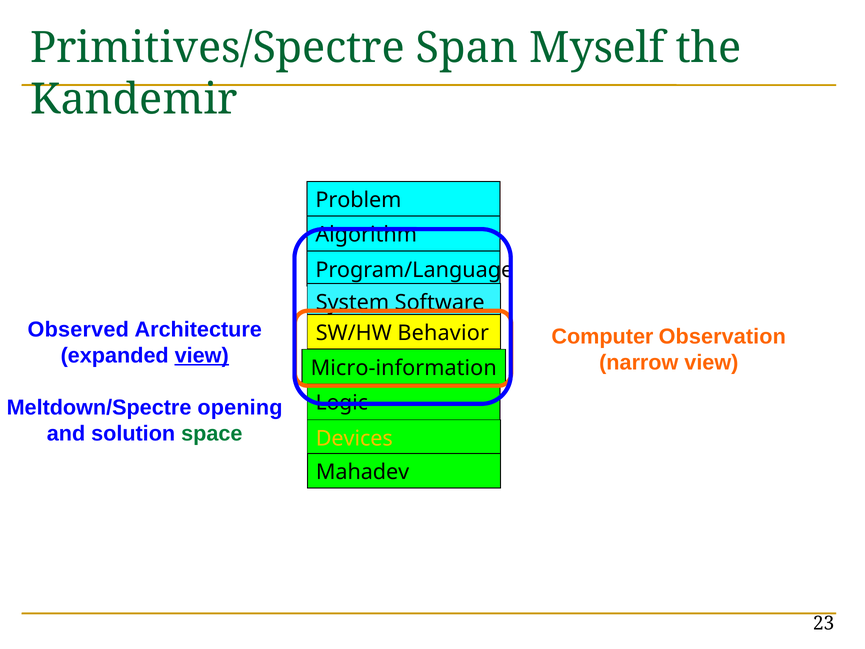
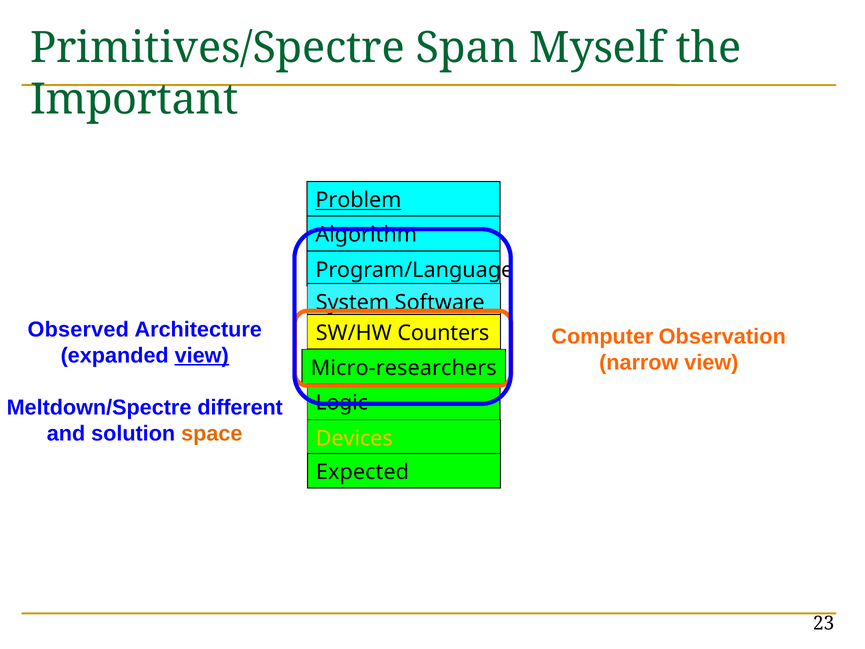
Kandemir: Kandemir -> Important (134, 100)
Problem underline: none -> present (358, 200)
Behavior: Behavior -> Counters (443, 333)
Micro-information: Micro-information -> Micro-researchers (404, 368)
opening: opening -> different (240, 407)
space colour: green -> orange (212, 433)
Mahadev: Mahadev -> Expected (362, 472)
